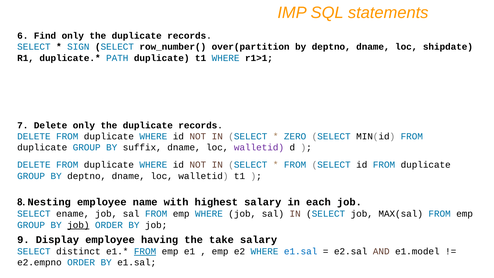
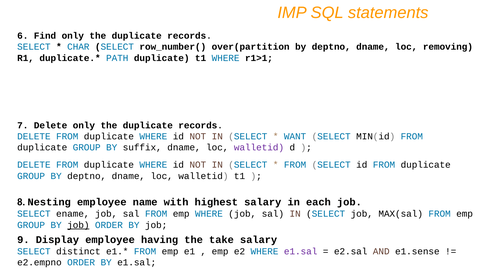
SIGN: SIGN -> CHAR (78, 47)
shipdate: shipdate -> removing (448, 47)
ZERO: ZERO -> WANT (295, 136)
FROM underline: present -> none (145, 251)
e1.sal colour: blue -> purple (301, 251)
e1.model: e1.model -> e1.sense (417, 251)
